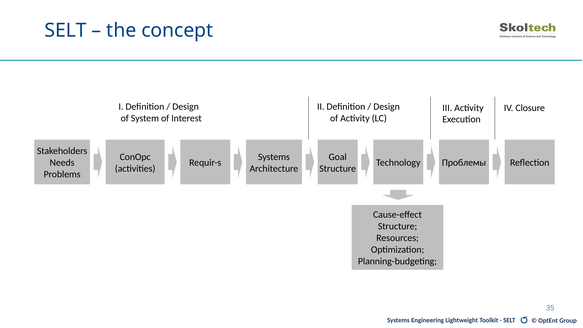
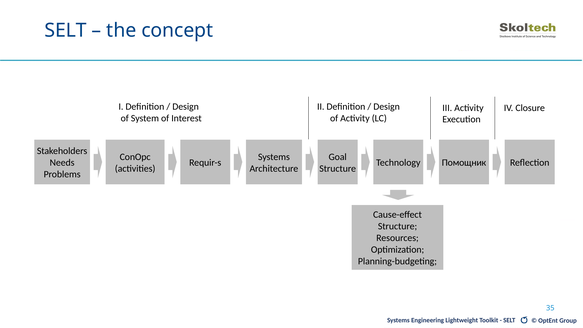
Проблемы: Проблемы -> Помощник (464, 163)
